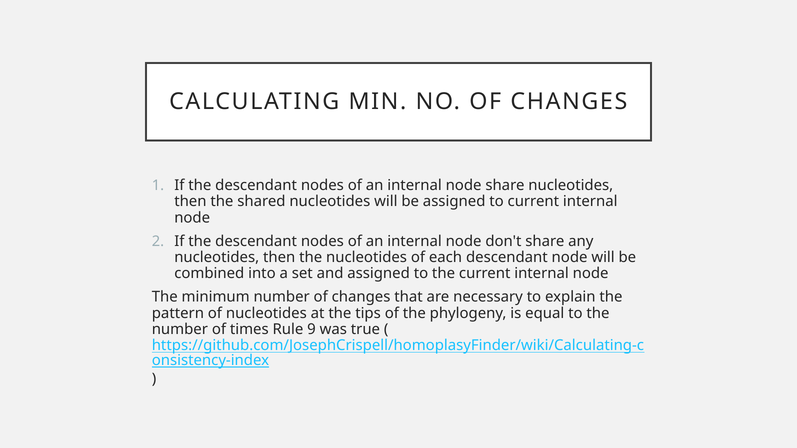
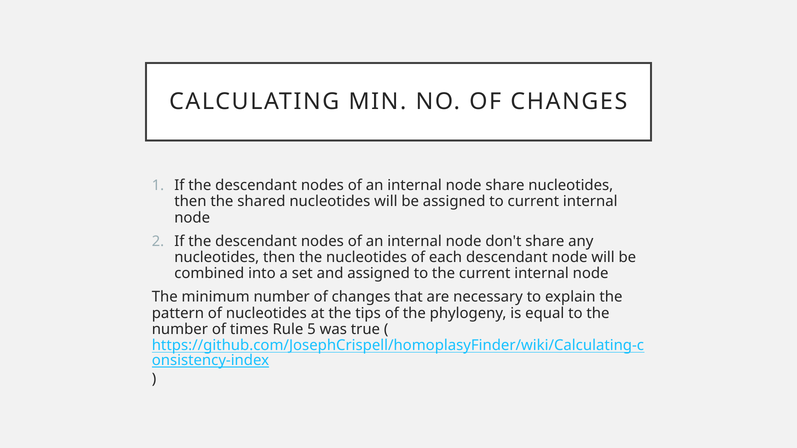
9: 9 -> 5 (311, 330)
